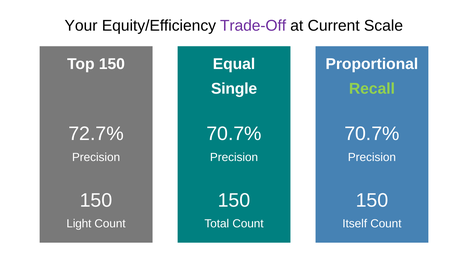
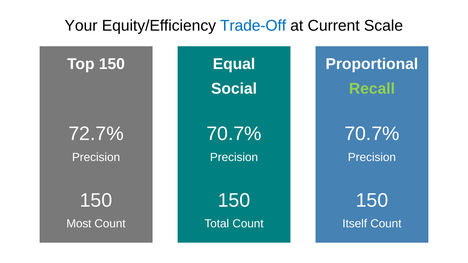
Trade-Off colour: purple -> blue (253, 26)
Single: Single -> Social (234, 89)
Light: Light -> Most (79, 224)
